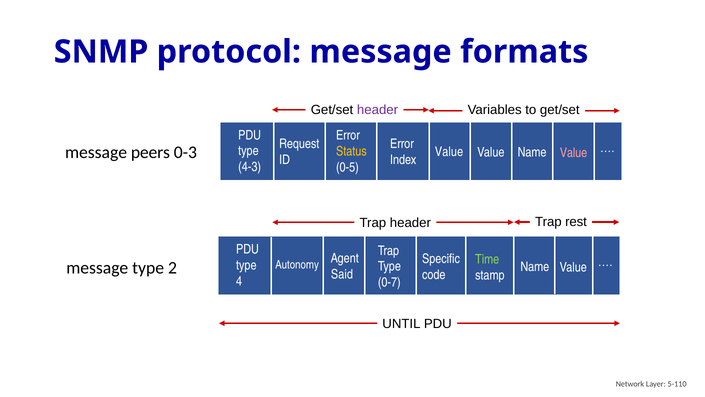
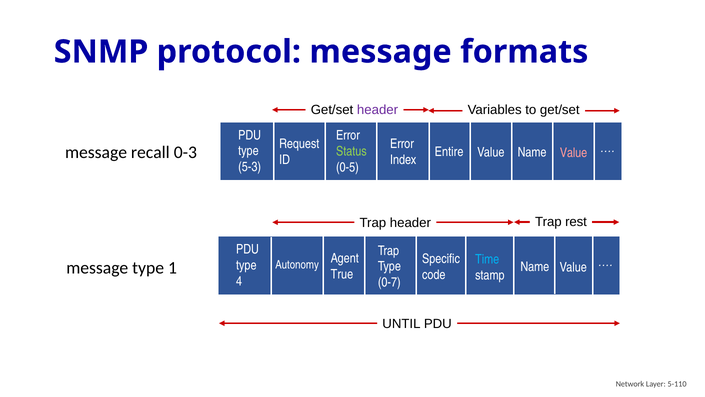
peers: peers -> recall (150, 152)
Status colour: yellow -> light green (351, 151)
Value: Value -> Entire (449, 152)
4-3: 4-3 -> 5-3 (250, 167)
Time colour: light green -> light blue (487, 259)
2: 2 -> 1 (173, 267)
Said: Said -> True (342, 274)
